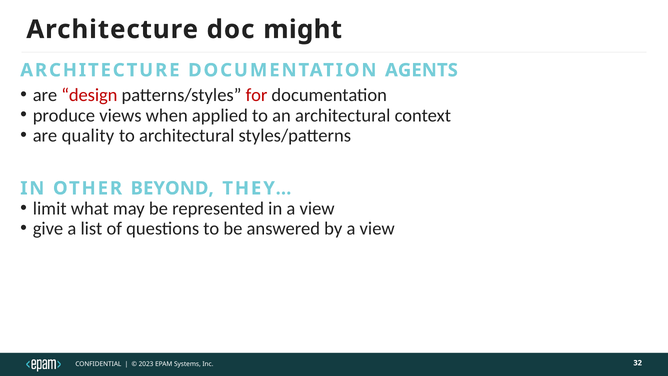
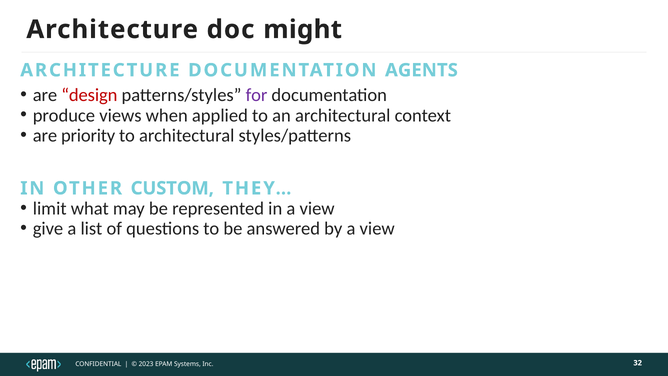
for colour: red -> purple (257, 95)
quality: quality -> priority (88, 135)
BEYOND: BEYOND -> CUSTOM (172, 188)
